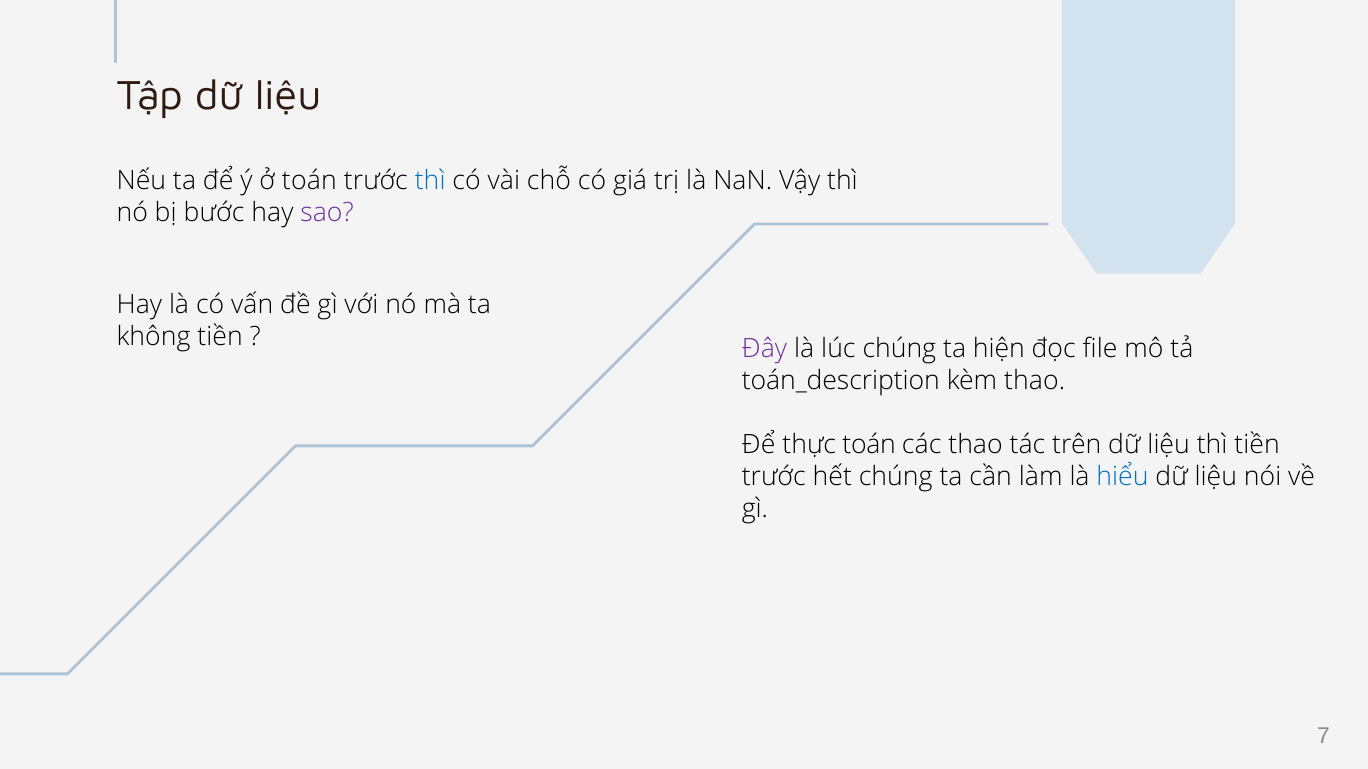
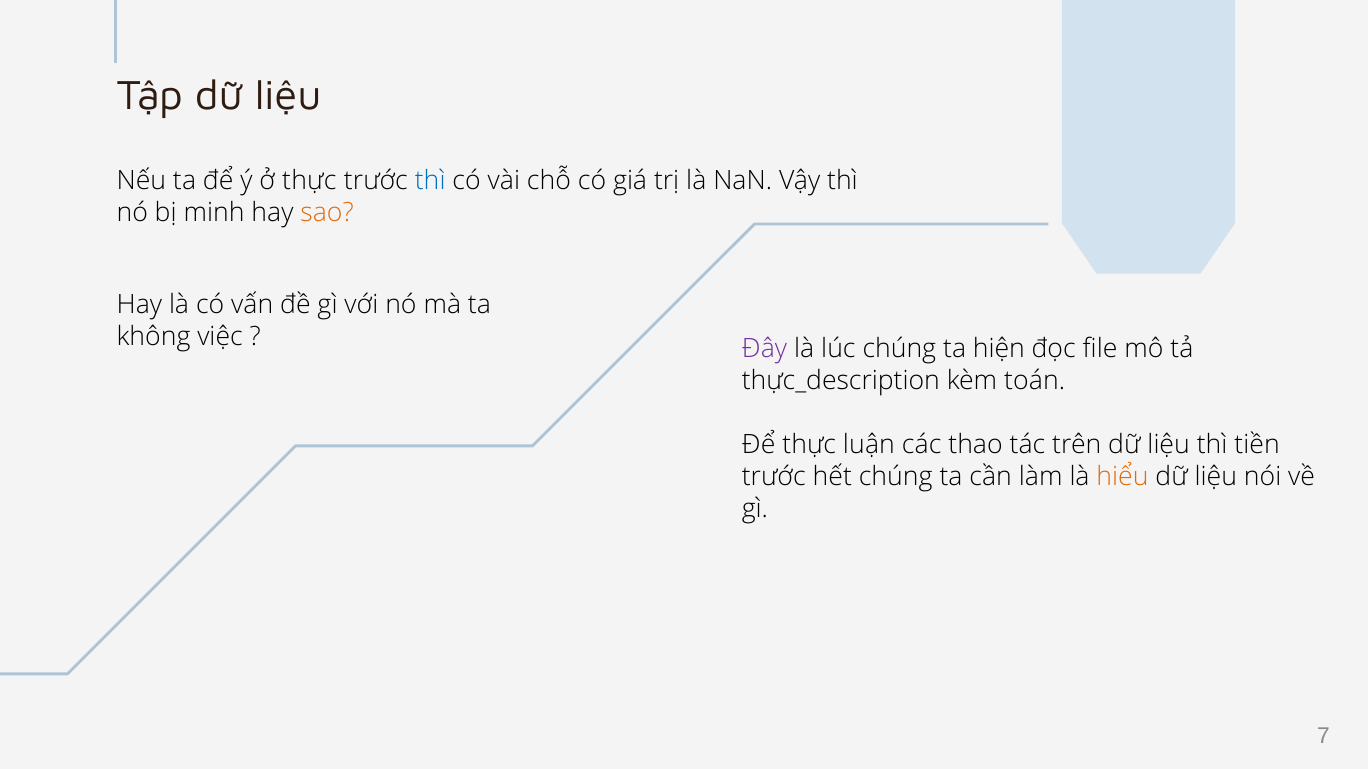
ở toán: toán -> thực (309, 181)
bước: bước -> minh (214, 213)
sao colour: purple -> orange (327, 213)
không tiền: tiền -> việc (220, 337)
toán_description: toán_description -> thực_description (841, 381)
kèm thao: thao -> toán (1035, 381)
thực toán: toán -> luận (869, 445)
hiểu colour: blue -> orange (1122, 477)
